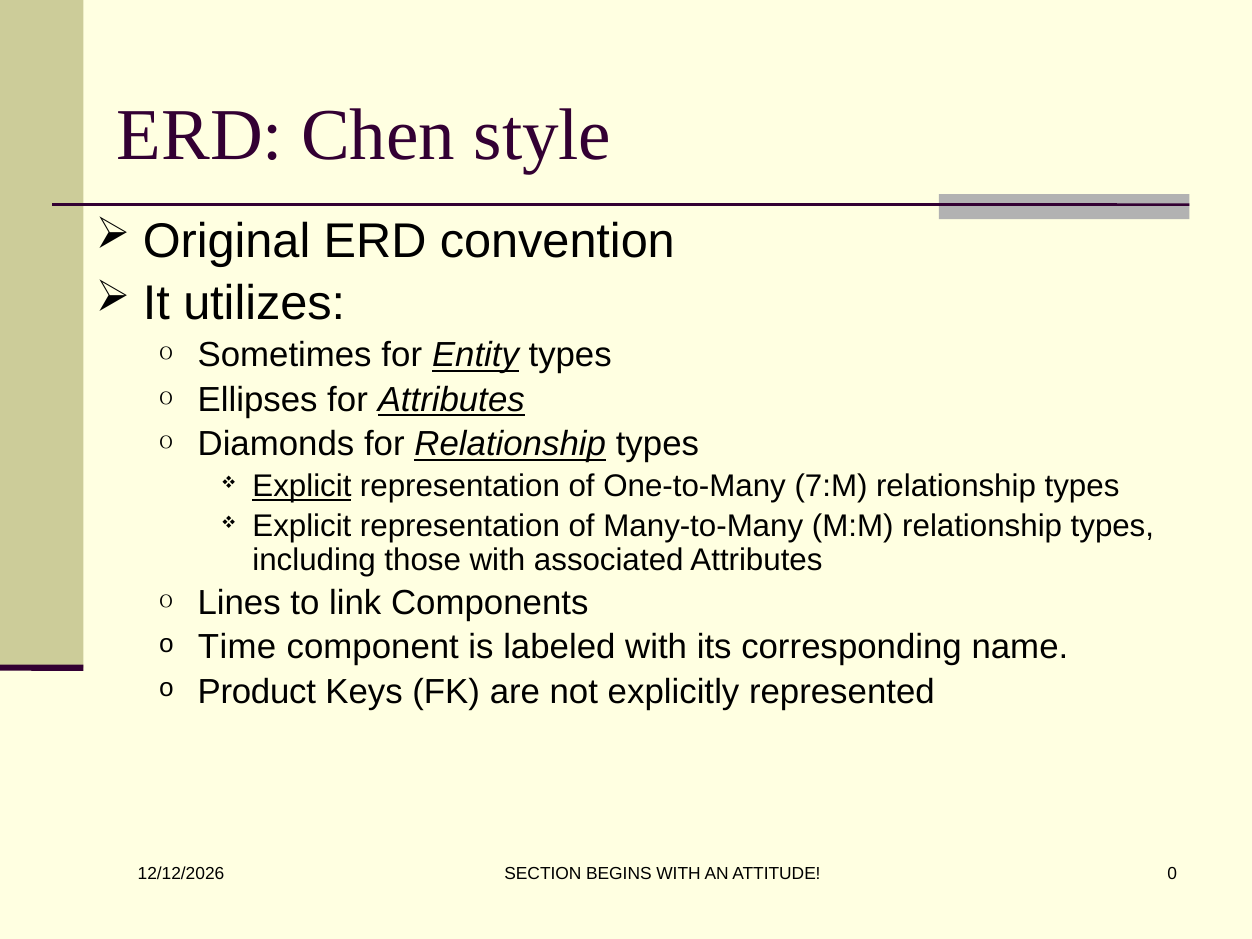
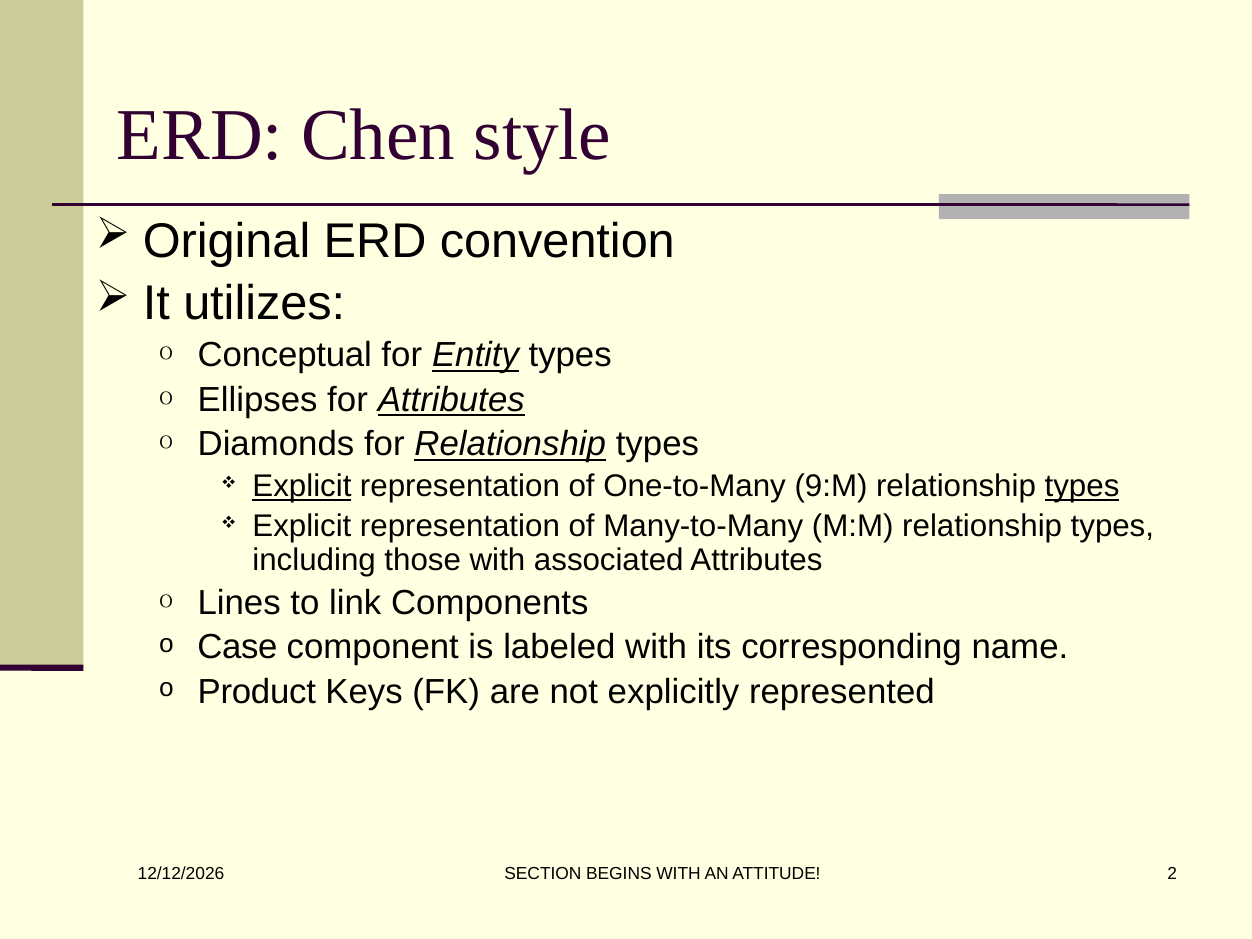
Sometimes: Sometimes -> Conceptual (285, 355)
7:M: 7:M -> 9:M (831, 486)
types underline: none -> present (1082, 486)
Time: Time -> Case (237, 647)
0: 0 -> 2 (1172, 873)
